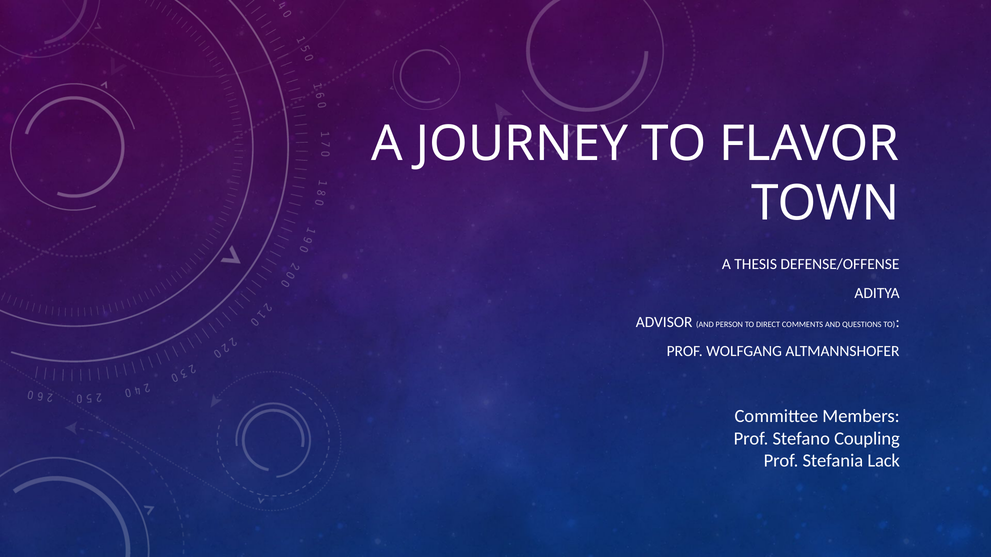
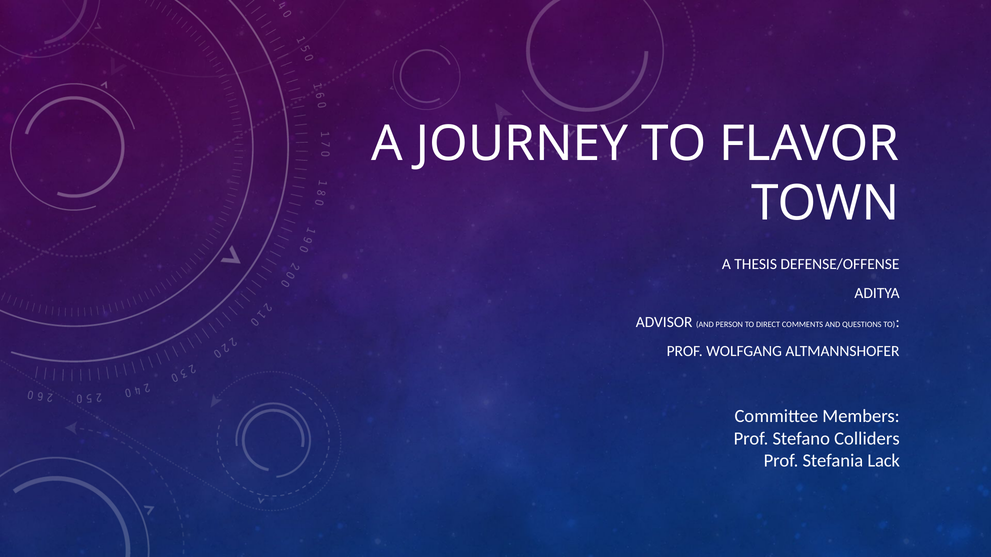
Coupling: Coupling -> Colliders (867, 439)
